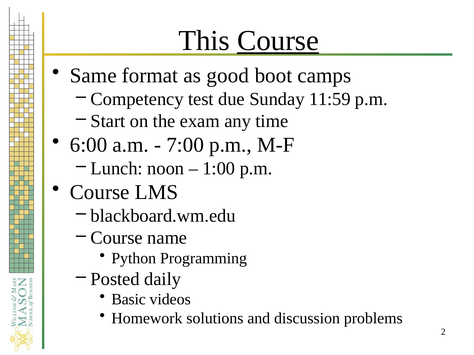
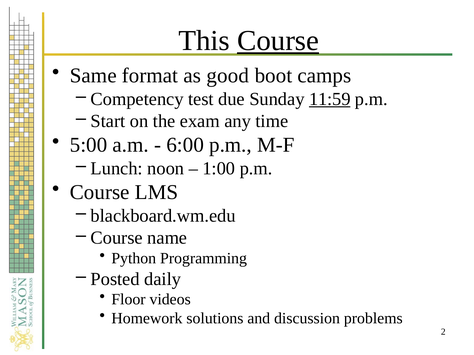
11:59 underline: none -> present (330, 99)
6:00: 6:00 -> 5:00 (89, 145)
7:00: 7:00 -> 6:00 (185, 145)
Basic: Basic -> Floor (128, 300)
